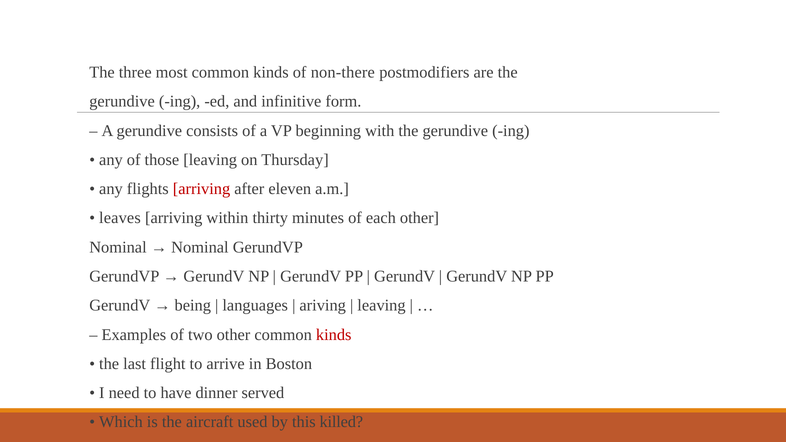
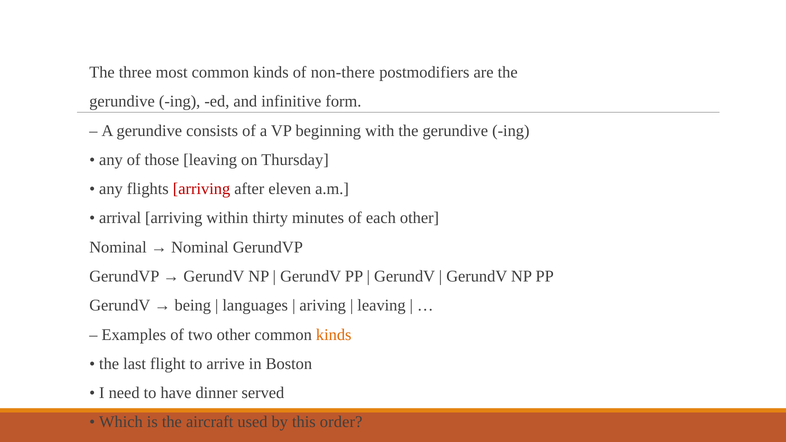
leaves: leaves -> arrival (120, 218)
kinds colour: red -> orange (334, 335)
killed: killed -> order (341, 422)
